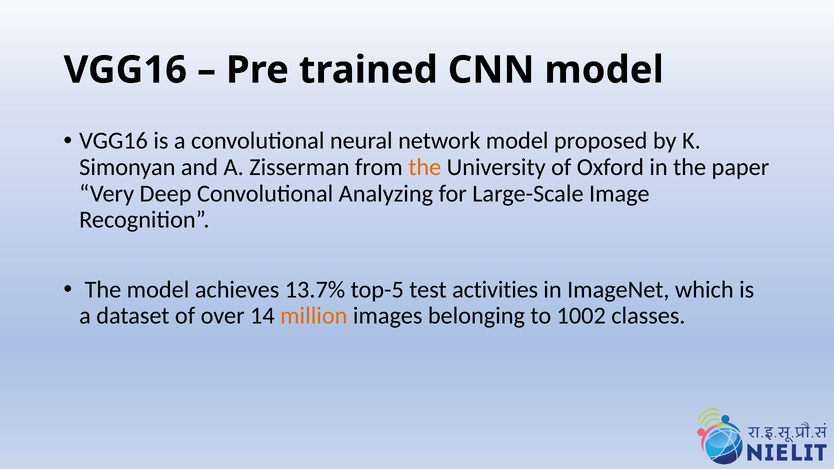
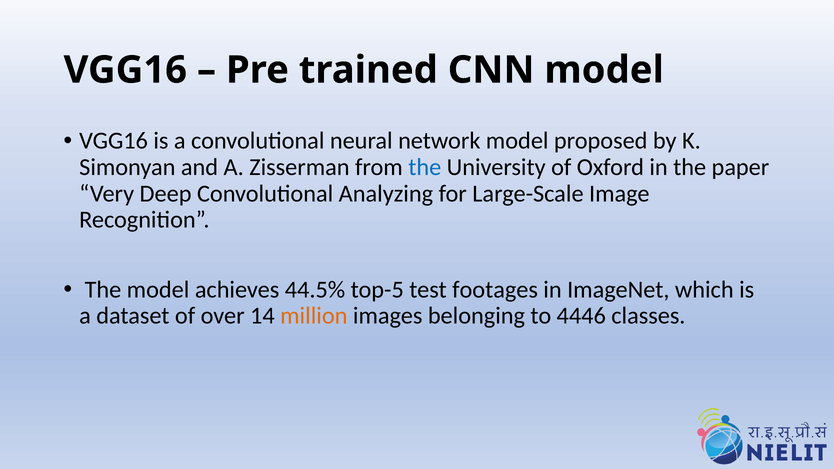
the colour: orange -> blue (425, 167)
13.7%: 13.7% -> 44.5% (315, 290)
activities: activities -> footages (495, 290)
1002: 1002 -> 4446 (581, 316)
